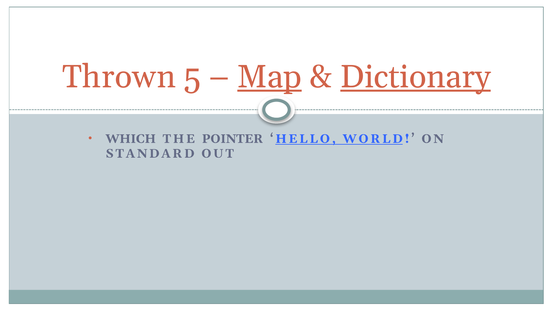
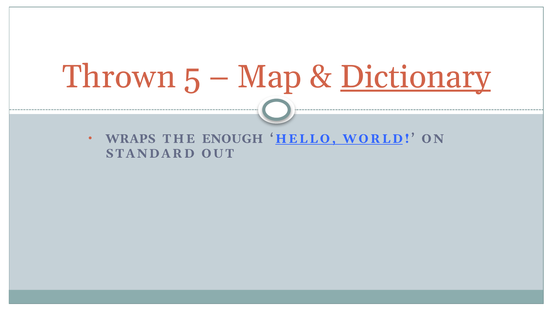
Map underline: present -> none (269, 77)
WHICH: WHICH -> WRAPS (131, 139)
POINTER: POINTER -> ENOUGH (232, 139)
